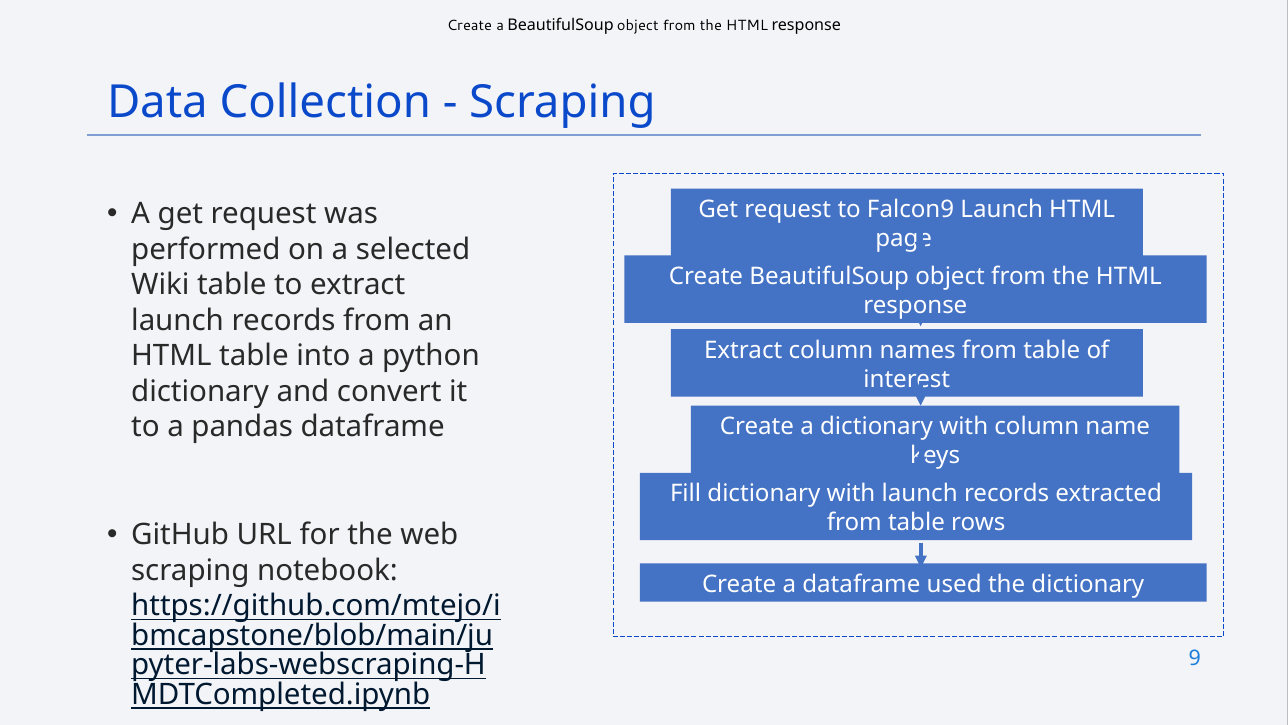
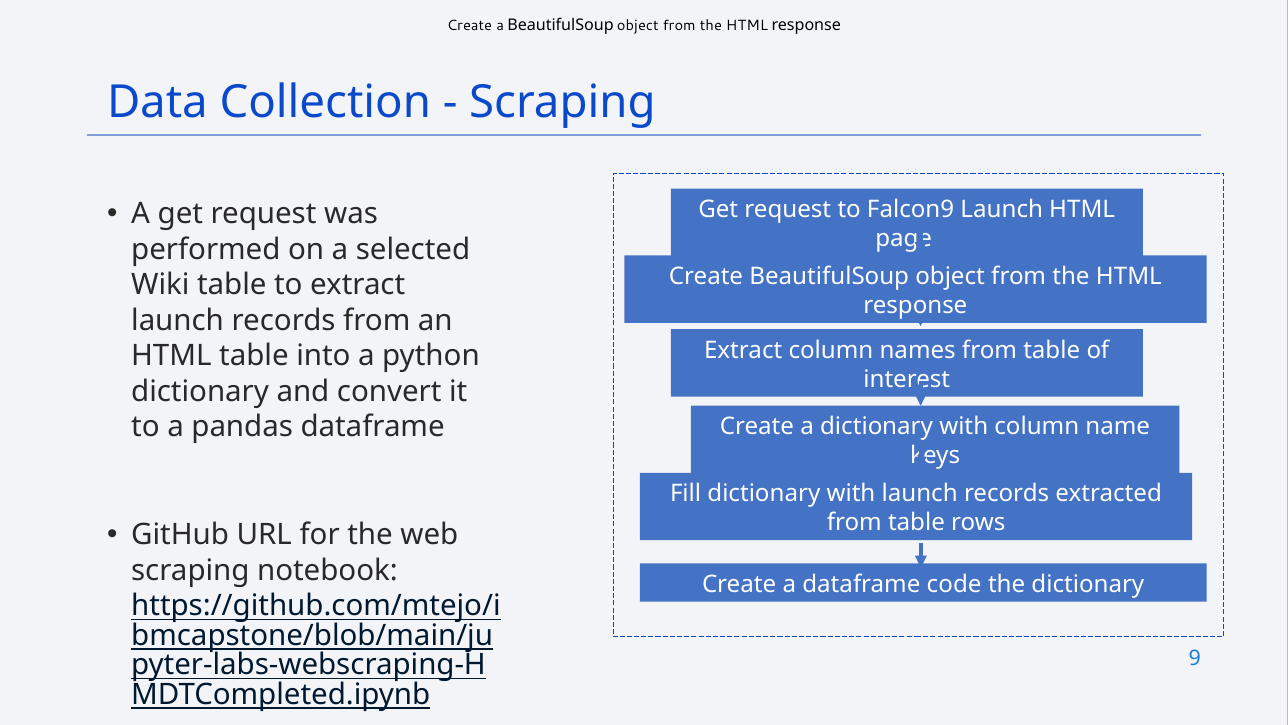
used: used -> code (954, 584)
